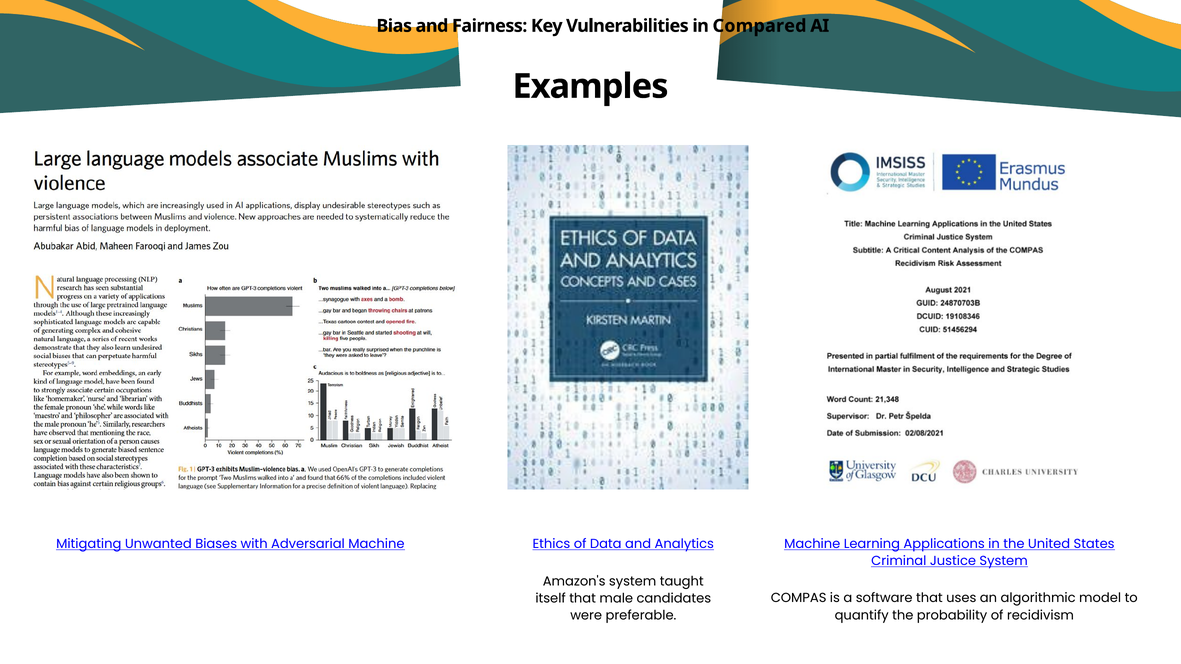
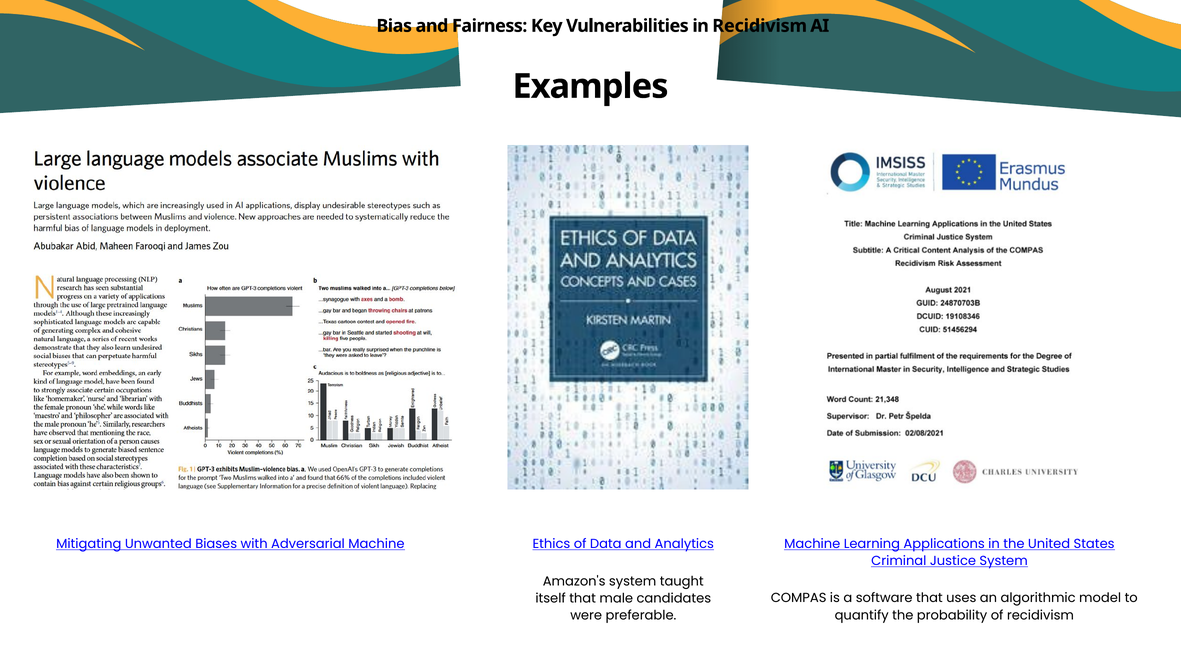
in Compared: Compared -> Recidivism (760, 26)
